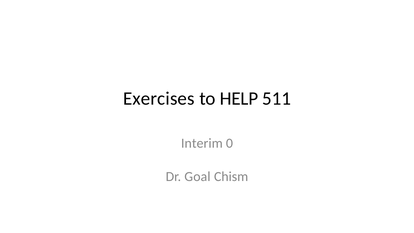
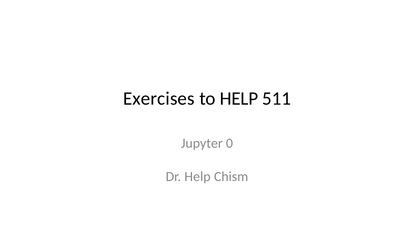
Interim: Interim -> Jupyter (202, 143)
Dr Goal: Goal -> Help (197, 176)
